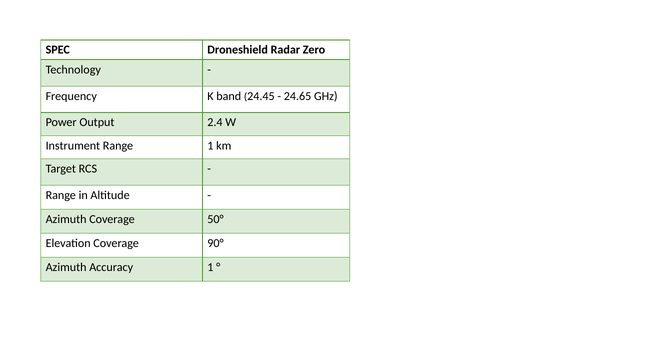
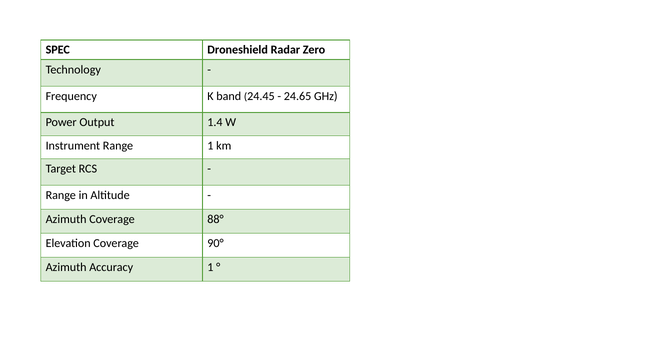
2.4: 2.4 -> 1.4 (215, 122)
50°: 50° -> 88° (216, 219)
